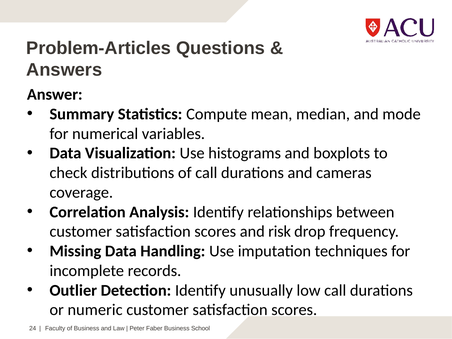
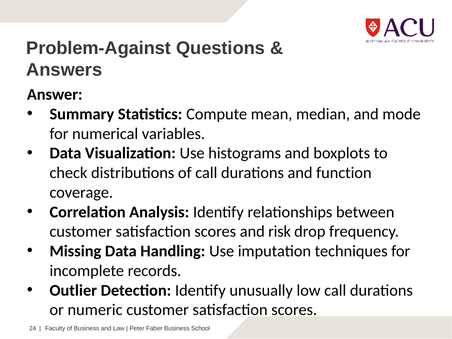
Problem-Articles: Problem-Articles -> Problem-Against (99, 48)
cameras: cameras -> function (344, 173)
